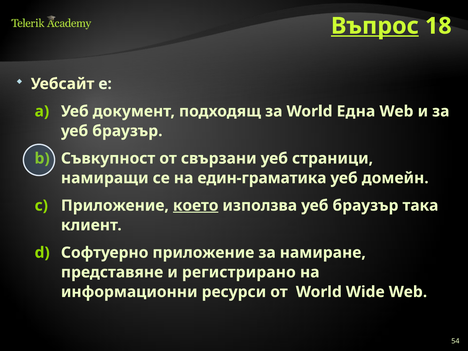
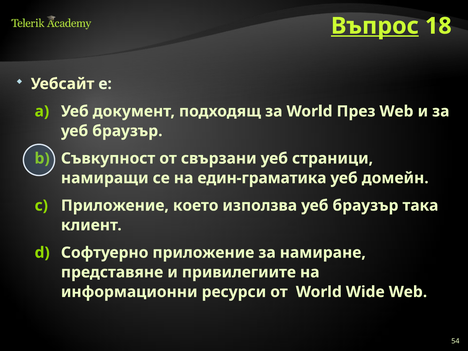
Една: Една -> През (356, 111)
което underline: present -> none (196, 206)
регистрирано: регистрирано -> привилегиите (239, 272)
